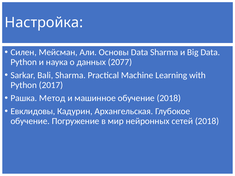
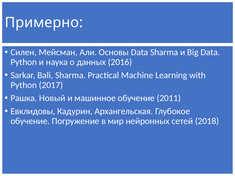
Настройка: Настройка -> Примерно (44, 23)
2077: 2077 -> 2016 (120, 62)
Метод: Метод -> Новый (52, 98)
обучение 2018: 2018 -> 2011 (169, 98)
